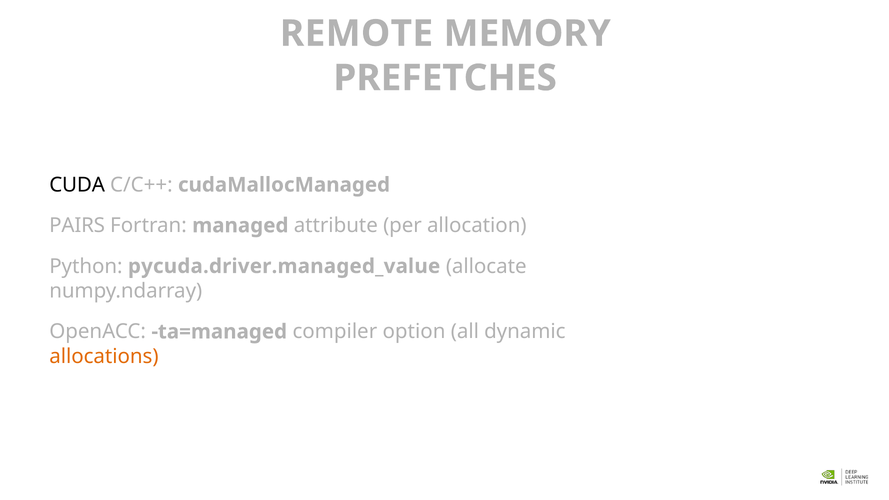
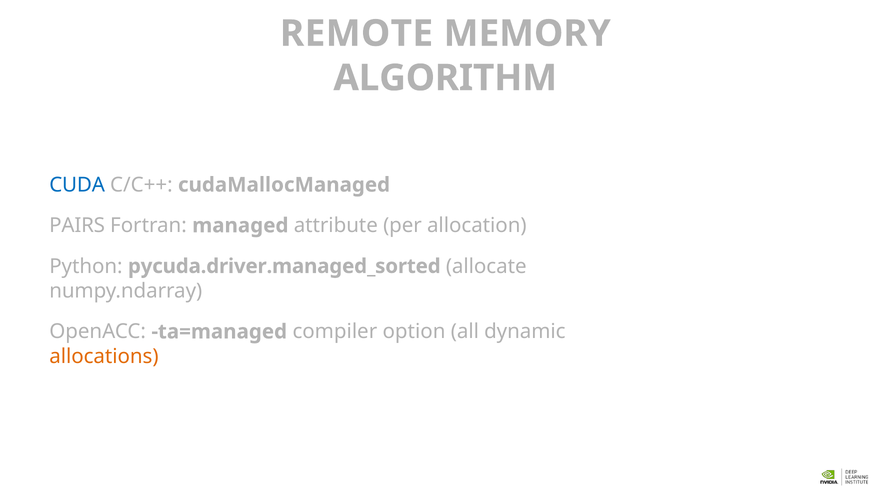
PREFETCHES: PREFETCHES -> ALGORITHM (445, 78)
CUDA colour: black -> blue (77, 185)
pycuda.driver.managed_value: pycuda.driver.managed_value -> pycuda.driver.managed_sorted (284, 266)
